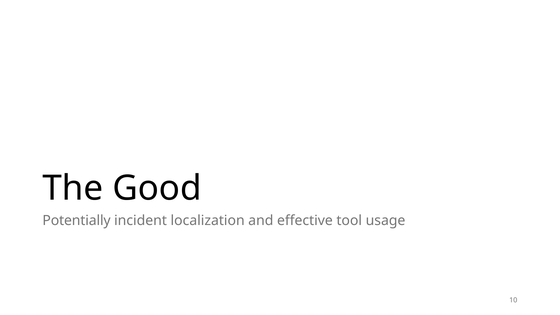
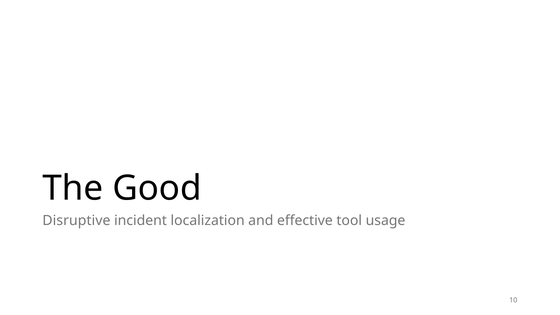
Potentially: Potentially -> Disruptive (76, 220)
